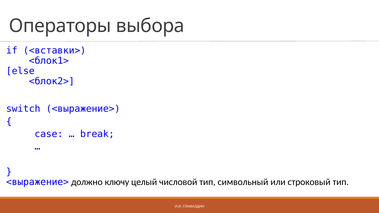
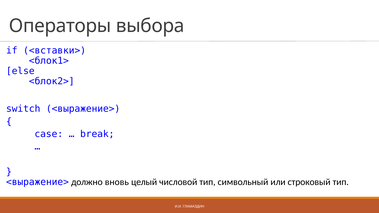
ключу: ключу -> вновь (117, 182)
